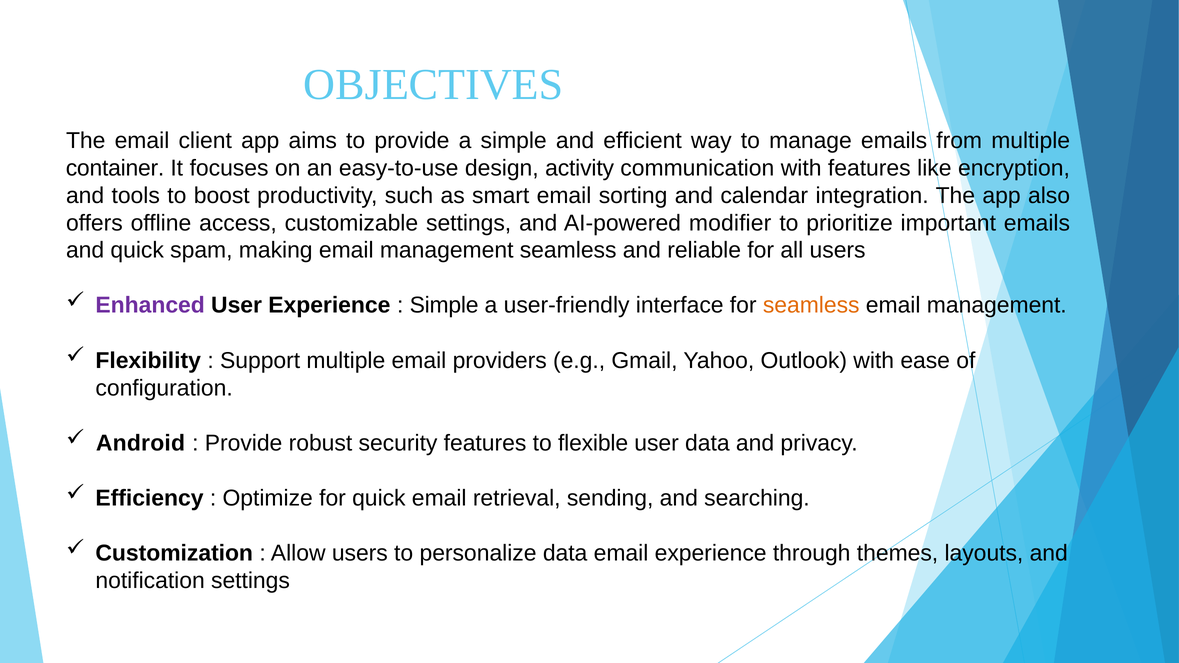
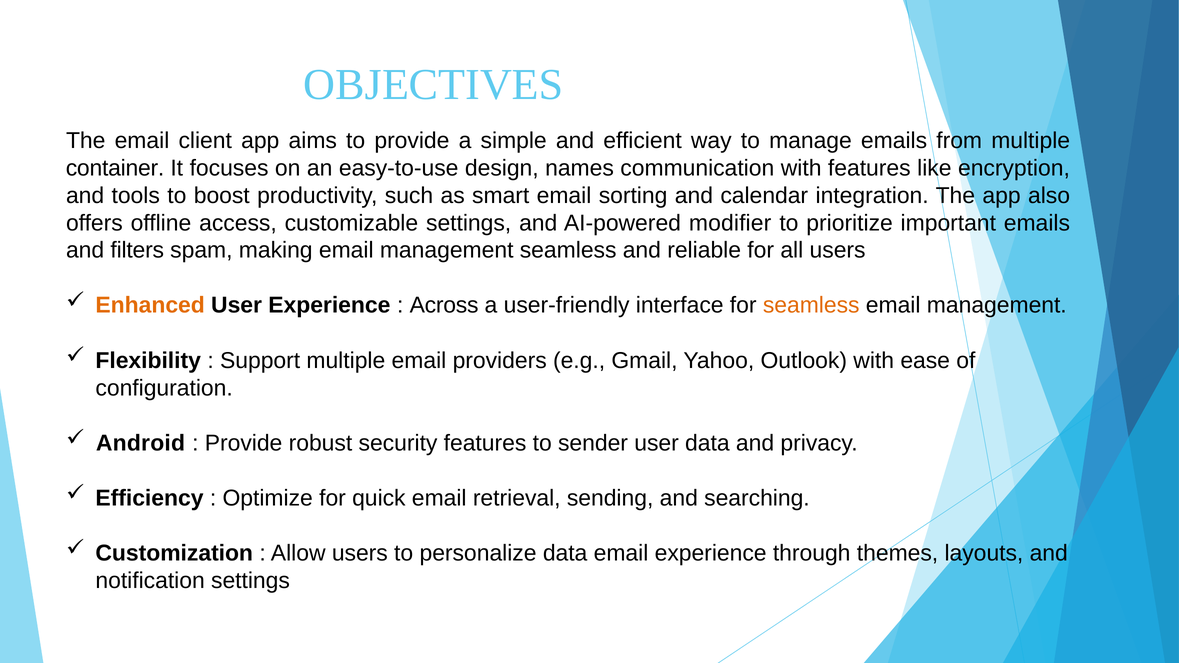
activity: activity -> names (580, 168)
and quick: quick -> filters (137, 250)
Enhanced colour: purple -> orange (150, 305)
Simple: Simple -> Across (444, 305)
flexible: flexible -> sender (593, 443)
